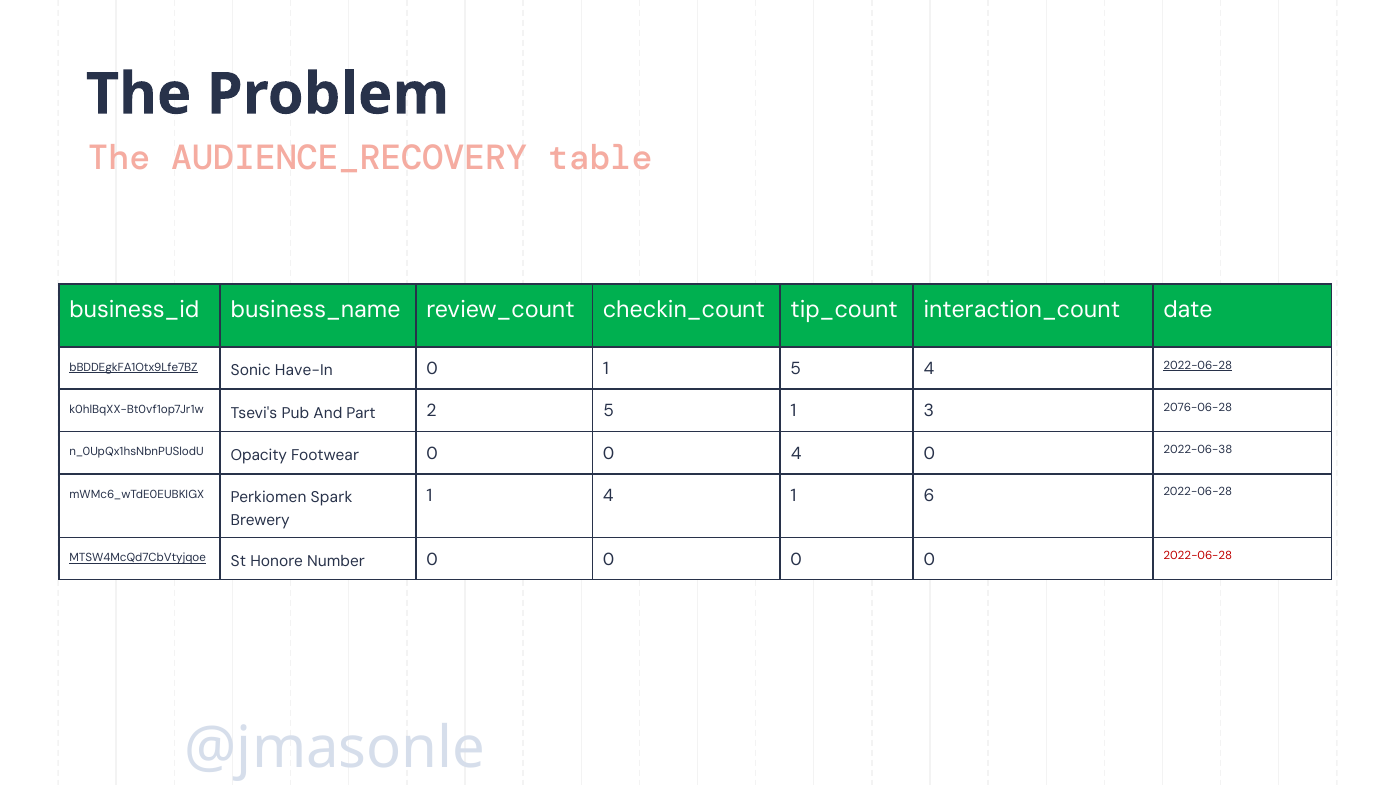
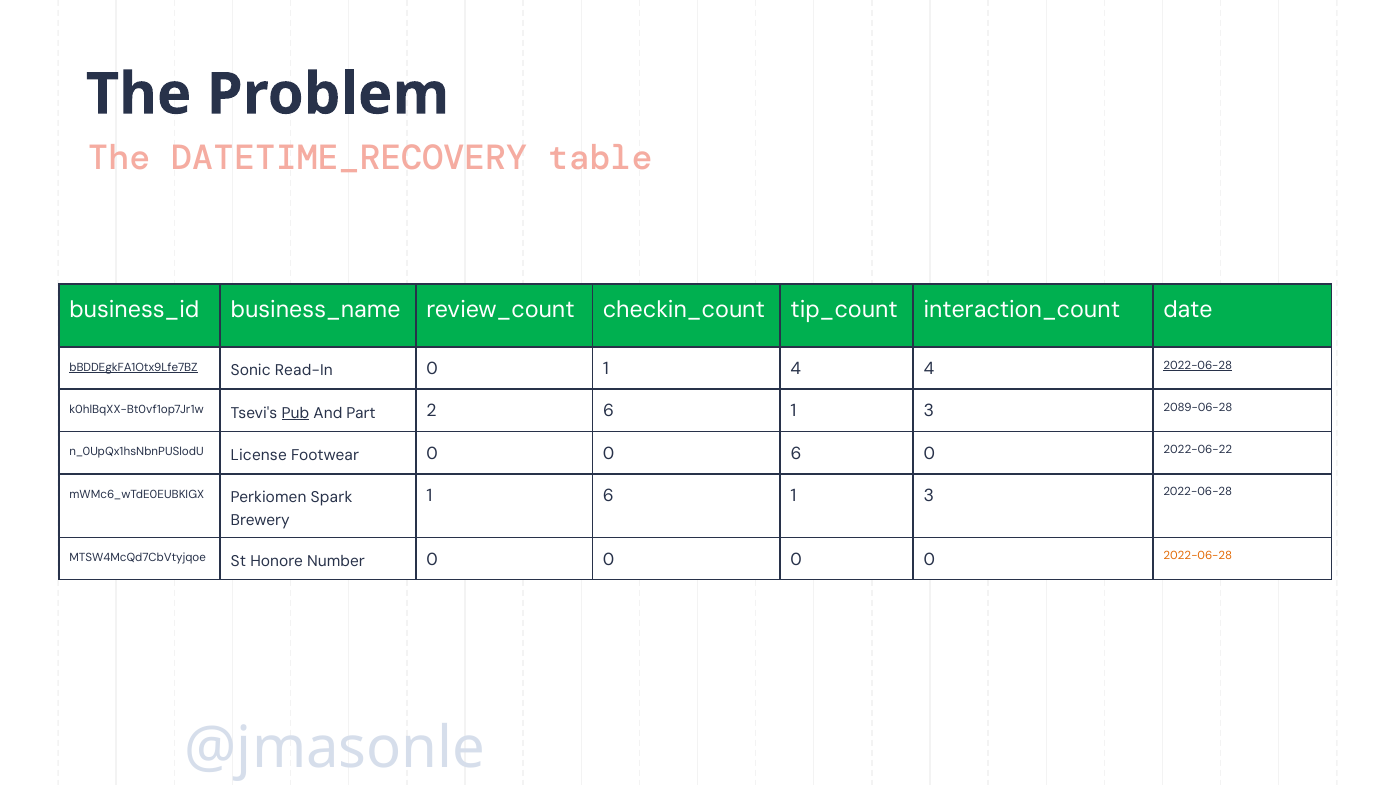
AUDIENCE_RECOVERY: AUDIENCE_RECOVERY -> DATETIME_RECOVERY (349, 158)
Have-In: Have-In -> Read-In (304, 371)
1 5: 5 -> 4 (796, 369)
Pub underline: none -> present (295, 413)
2 5: 5 -> 6 (609, 411)
2076-06-28: 2076-06-28 -> 2089-06-28 (1198, 407)
Opacity: Opacity -> License (259, 455)
0 4: 4 -> 6 (796, 453)
2022-06-38: 2022-06-38 -> 2022-06-22 (1198, 450)
1 4: 4 -> 6 (608, 496)
6: 6 -> 3 (929, 496)
MTSW4McQd7CbVtyjqoe underline: present -> none (138, 558)
2022-06-28 colour: red -> orange (1198, 555)
